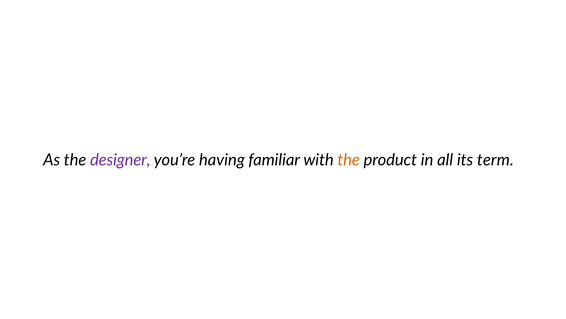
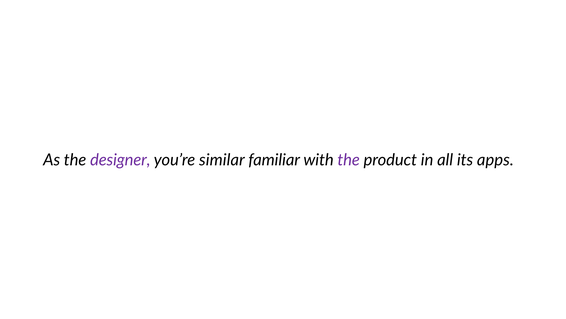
having: having -> similar (222, 160)
the colour: orange -> purple (349, 160)
term: term -> apps (495, 160)
